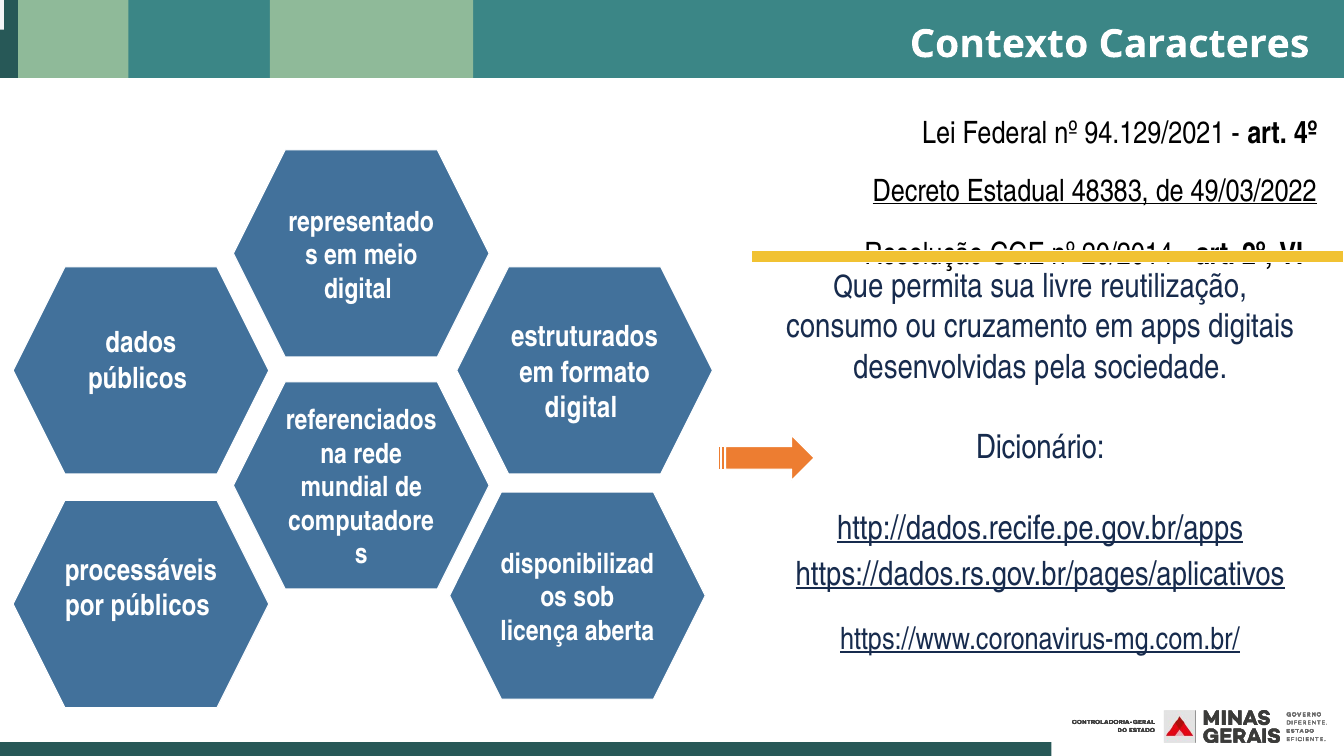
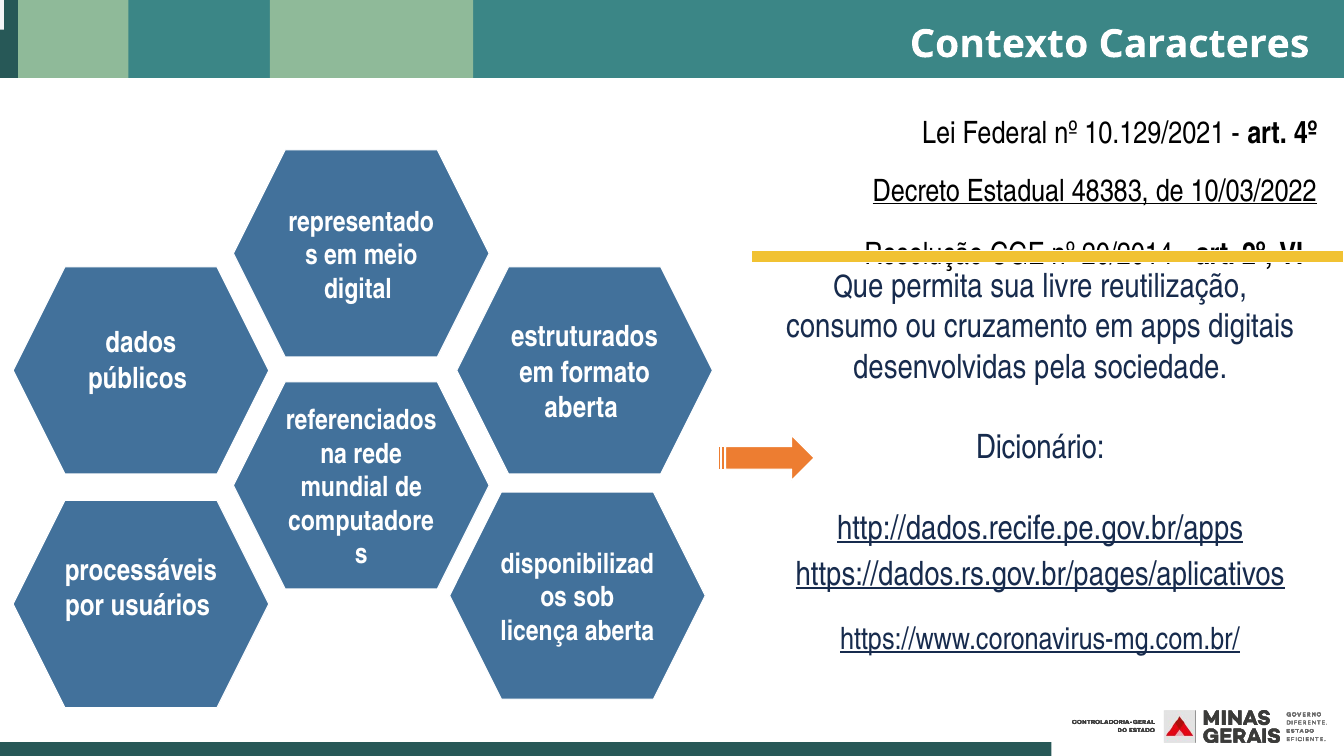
94.129/2021: 94.129/2021 -> 10.129/2021 (1154, 133)
49/03/2022: 49/03/2022 -> 10/03/2022 (1254, 191)
digital: digital -> aberta (581, 408)
por públicos: públicos -> usuários (160, 606)
